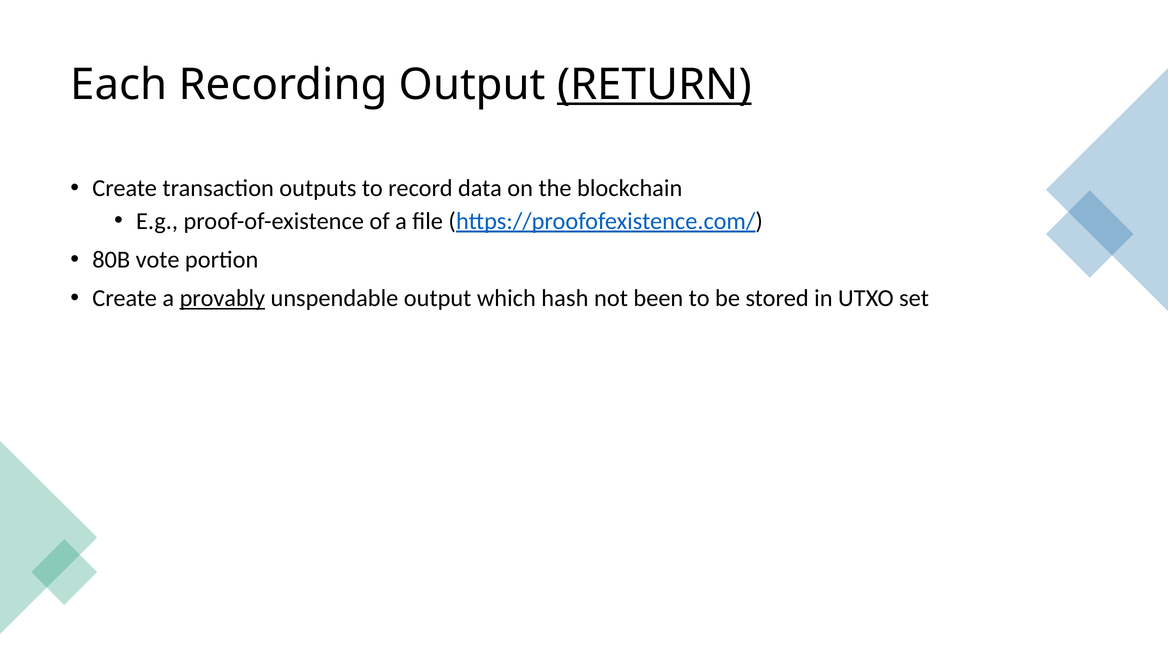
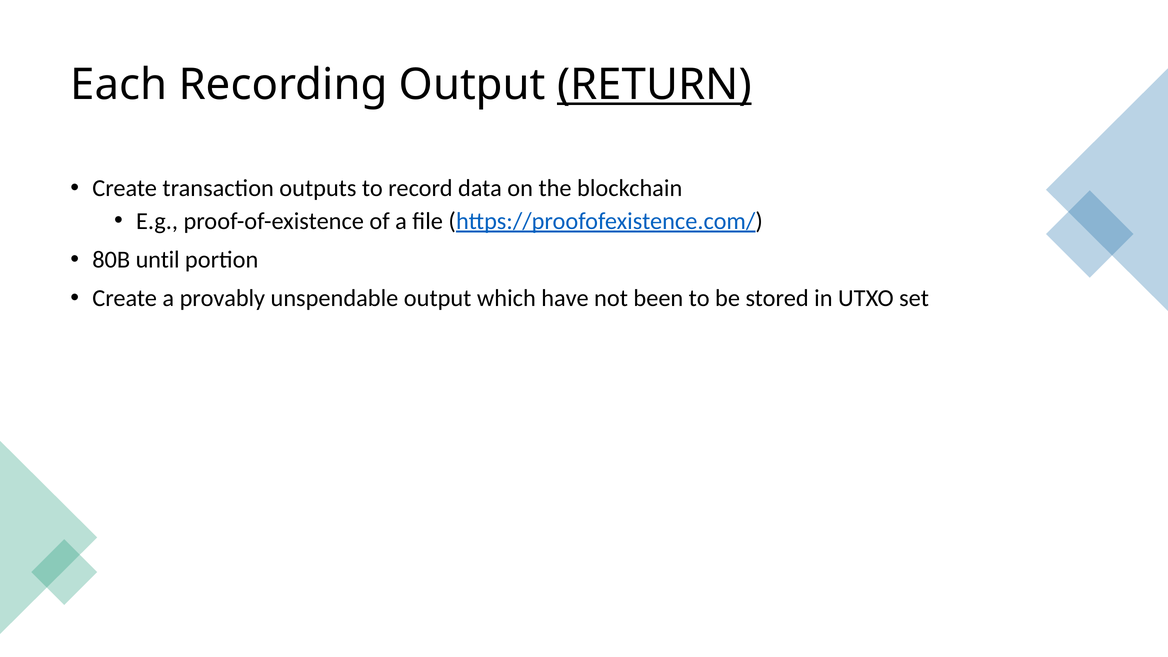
vote: vote -> until (158, 260)
provably underline: present -> none (222, 298)
hash: hash -> have (565, 298)
